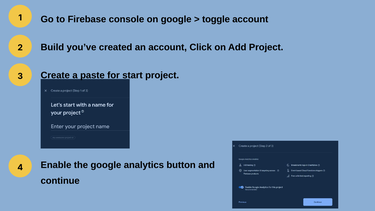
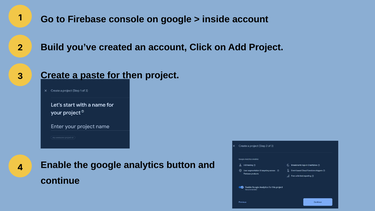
toggle: toggle -> inside (216, 19)
start: start -> then (132, 75)
